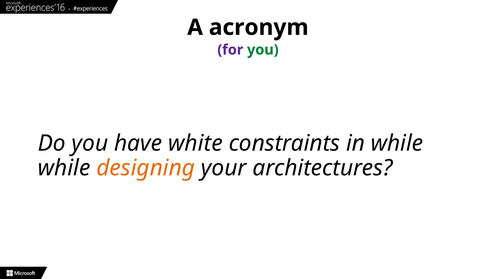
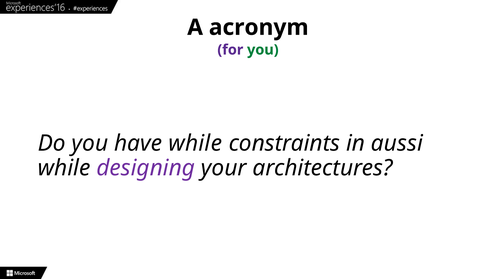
have white: white -> while (195, 143)
in while: while -> aussi (397, 143)
designing colour: orange -> purple (146, 168)
